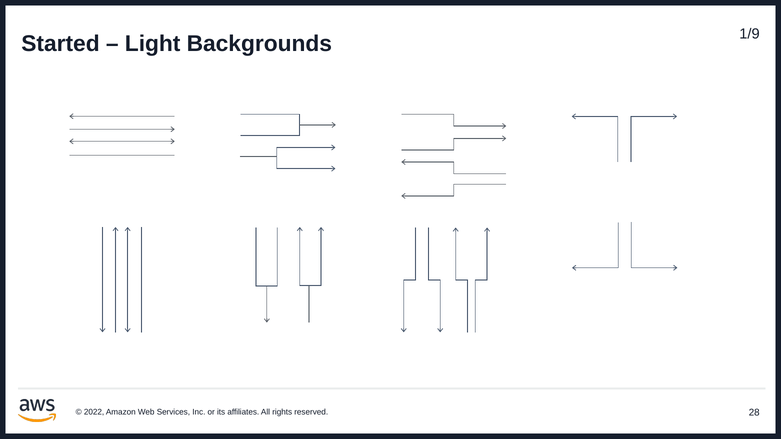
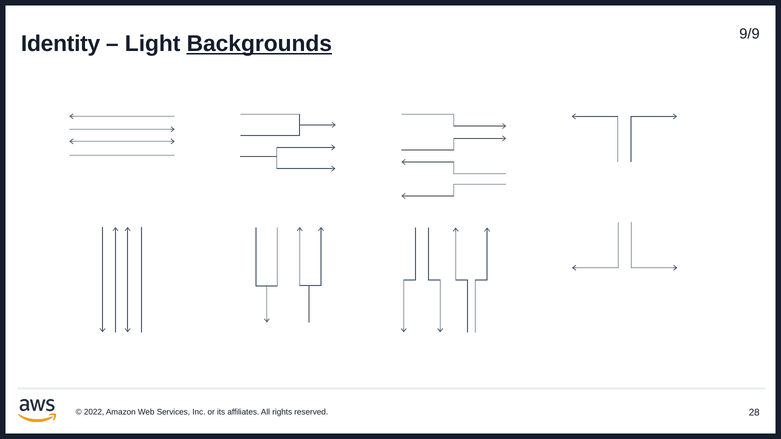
1/9: 1/9 -> 9/9 (749, 34)
Started: Started -> Identity (61, 44)
Backgrounds underline: none -> present (259, 44)
